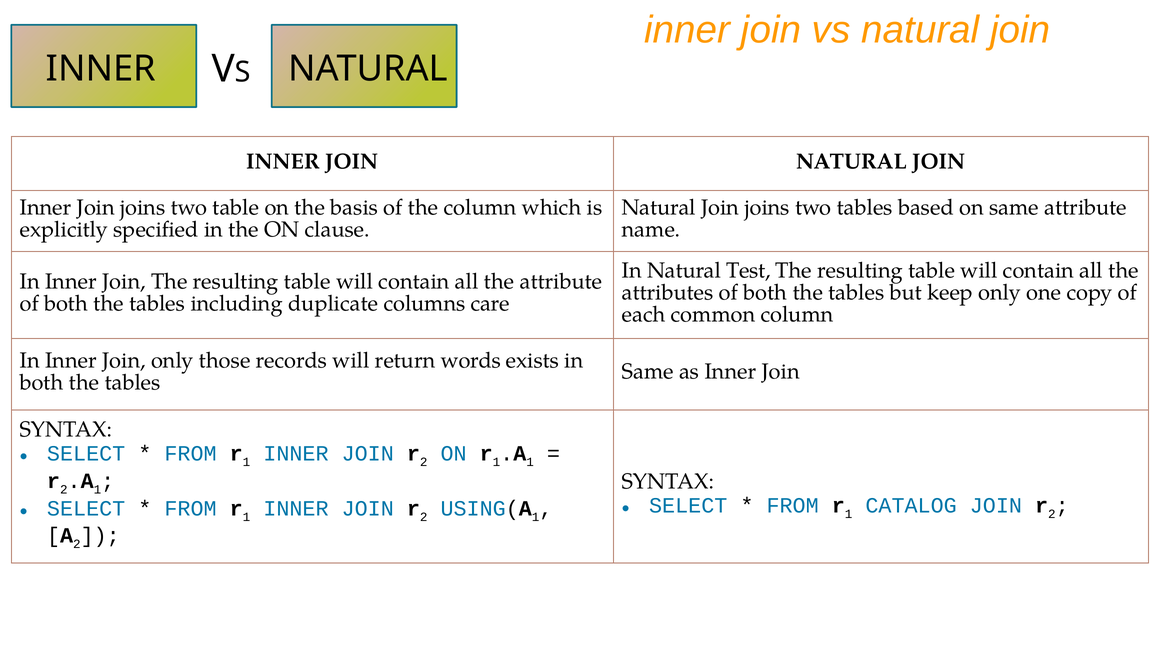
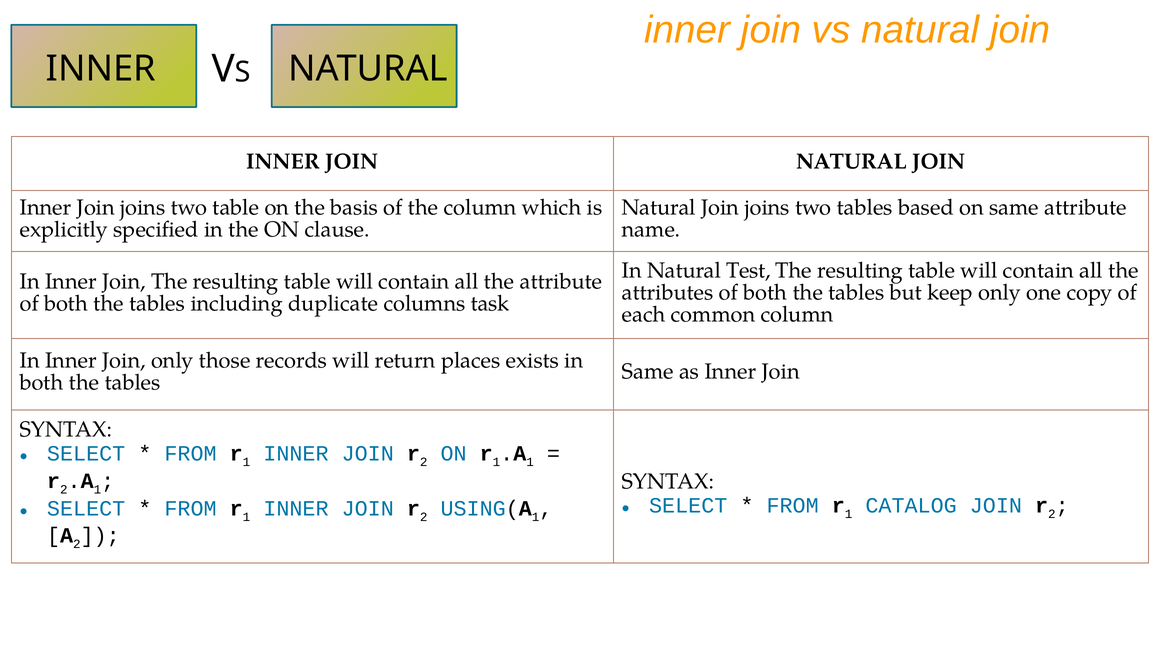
care: care -> task (490, 303)
words: words -> places (471, 361)
